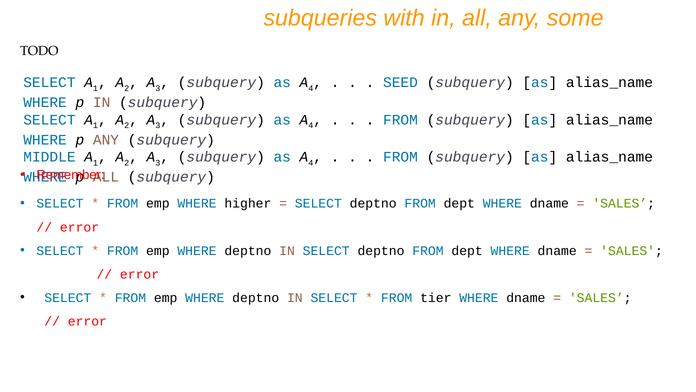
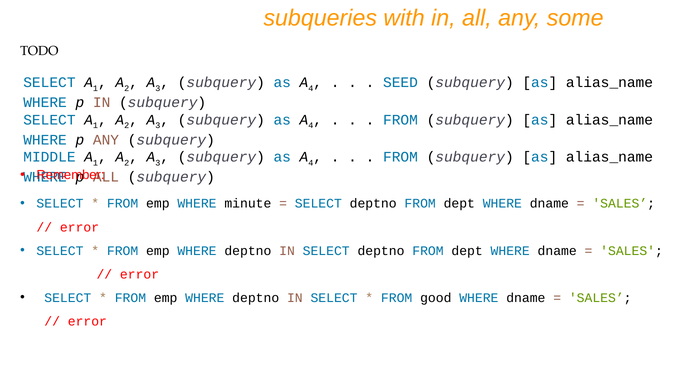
higher: higher -> minute (248, 203)
tier: tier -> good (436, 297)
